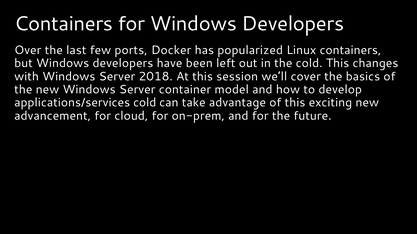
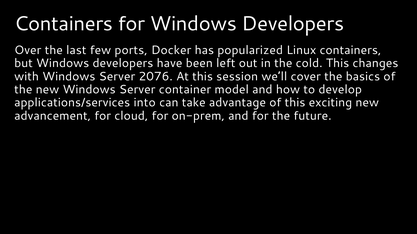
2018: 2018 -> 2076 (156, 77)
applications/services cold: cold -> into (145, 103)
